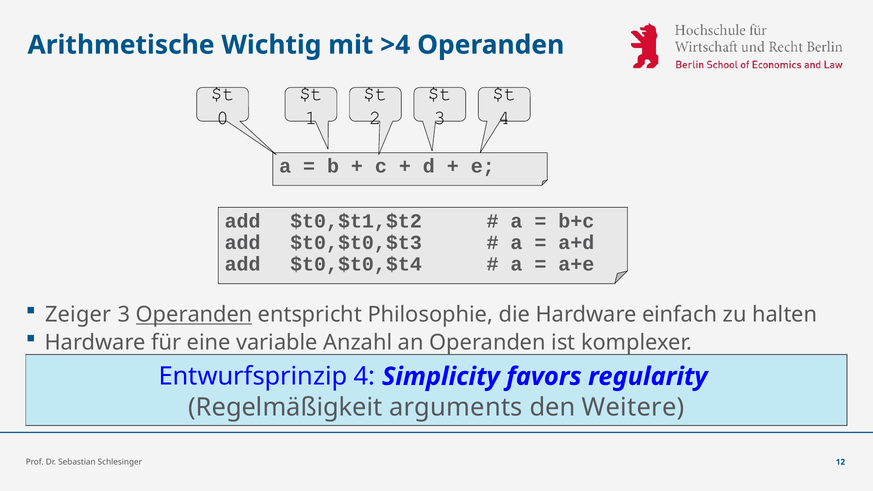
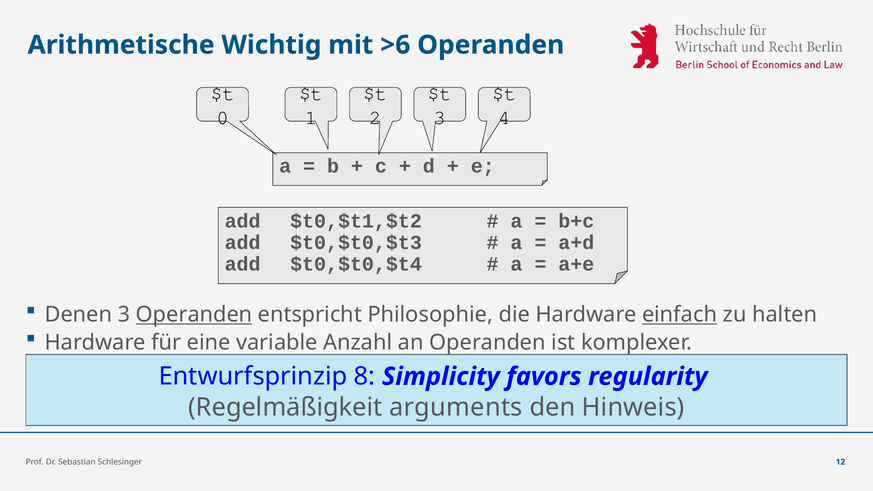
>4: >4 -> >6 (395, 45)
Zeiger: Zeiger -> Denen (78, 315)
einfach underline: none -> present (680, 315)
Entwurfsprinzip 4: 4 -> 8 (365, 377)
Weitere: Weitere -> Hinweis (633, 407)
